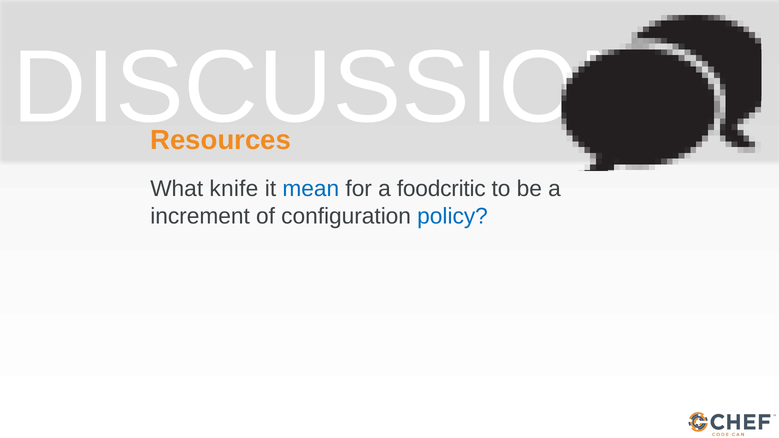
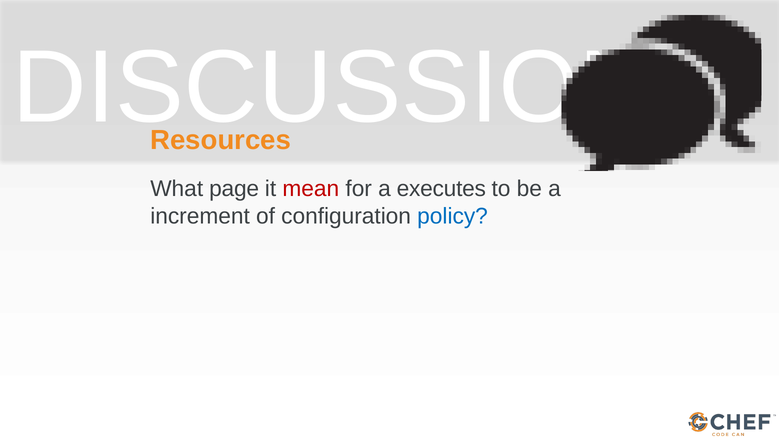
knife: knife -> page (234, 189)
mean colour: blue -> red (311, 189)
foodcritic: foodcritic -> executes (441, 189)
